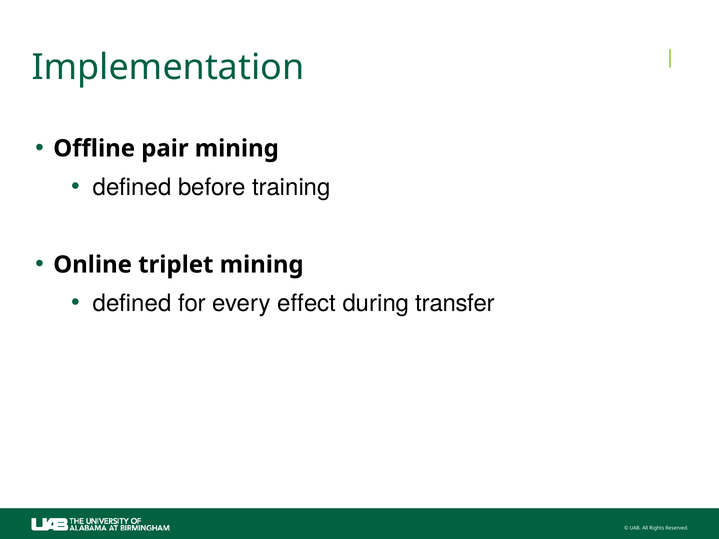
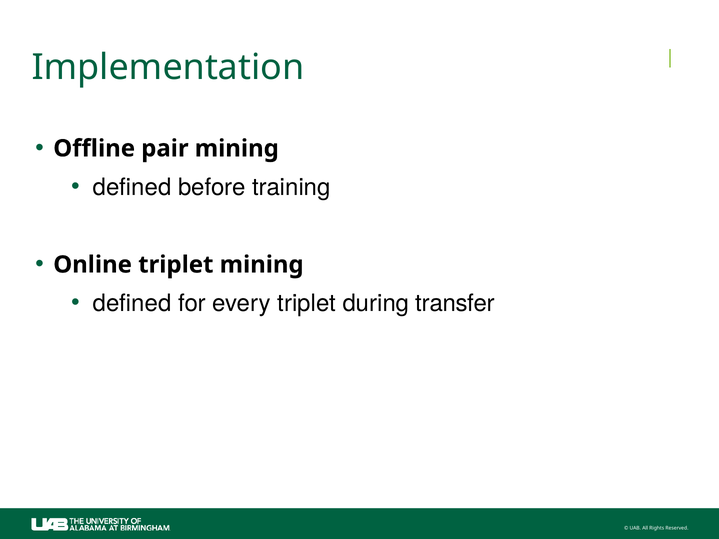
every effect: effect -> triplet (307, 304)
